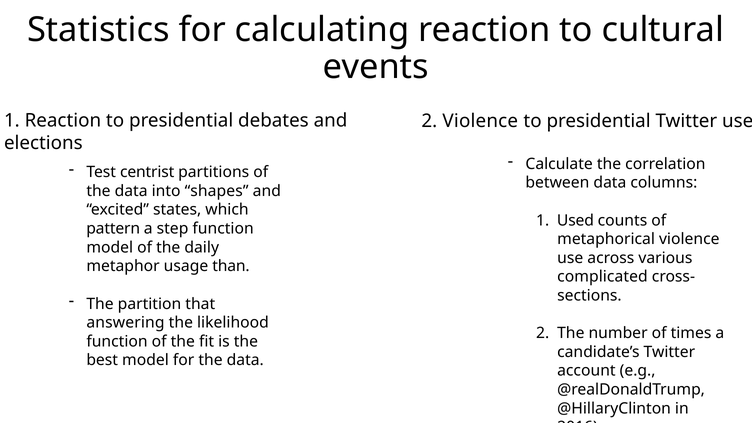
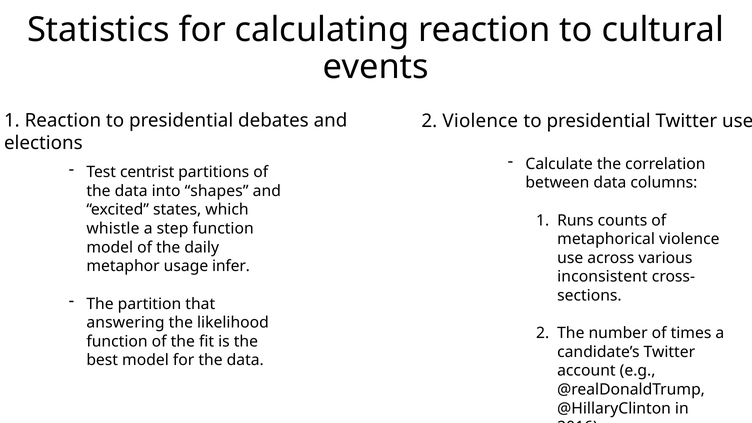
Used: Used -> Runs (575, 220)
pattern: pattern -> whistle (113, 229)
than: than -> infer (231, 266)
complicated: complicated -> inconsistent (602, 277)
